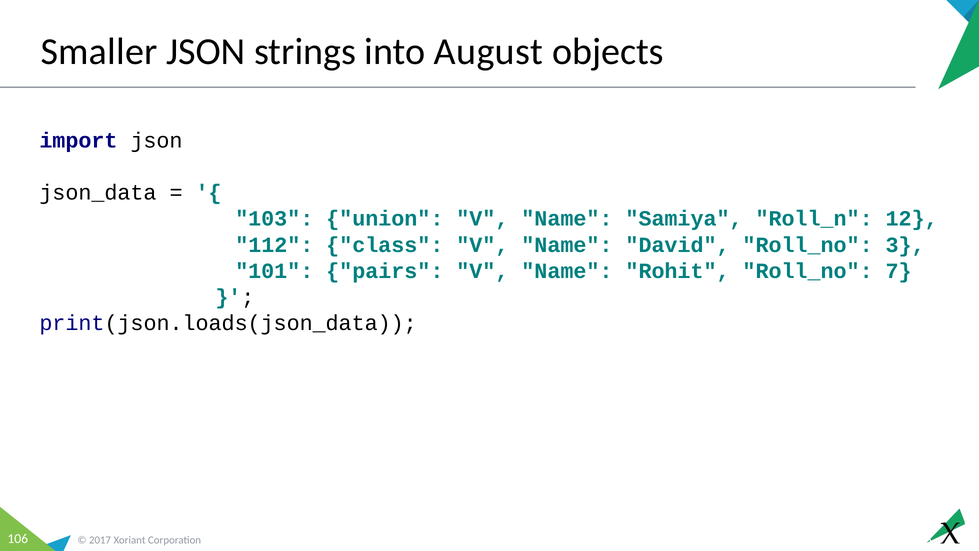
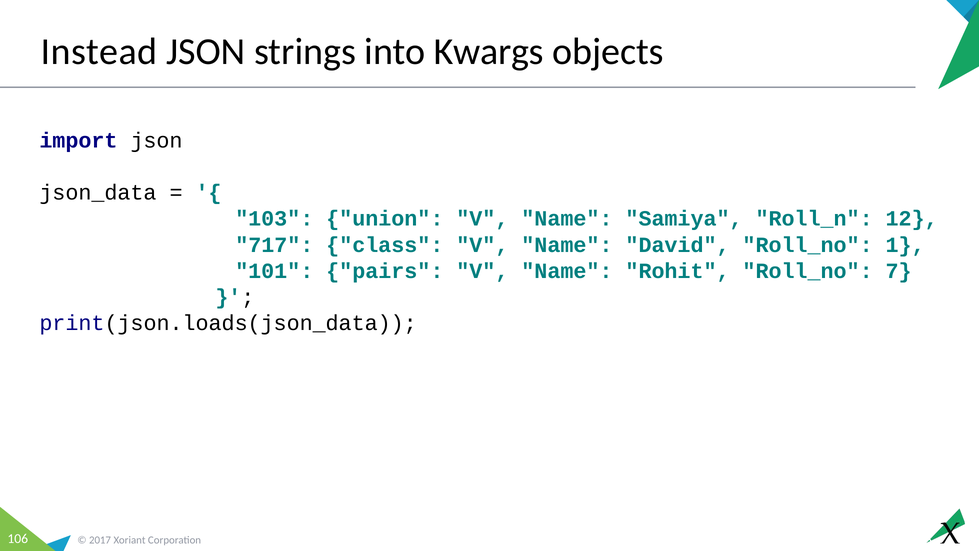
Smaller: Smaller -> Instead (99, 52)
August: August -> Kwargs (489, 52)
112: 112 -> 717 (274, 245)
3: 3 -> 1 (905, 245)
